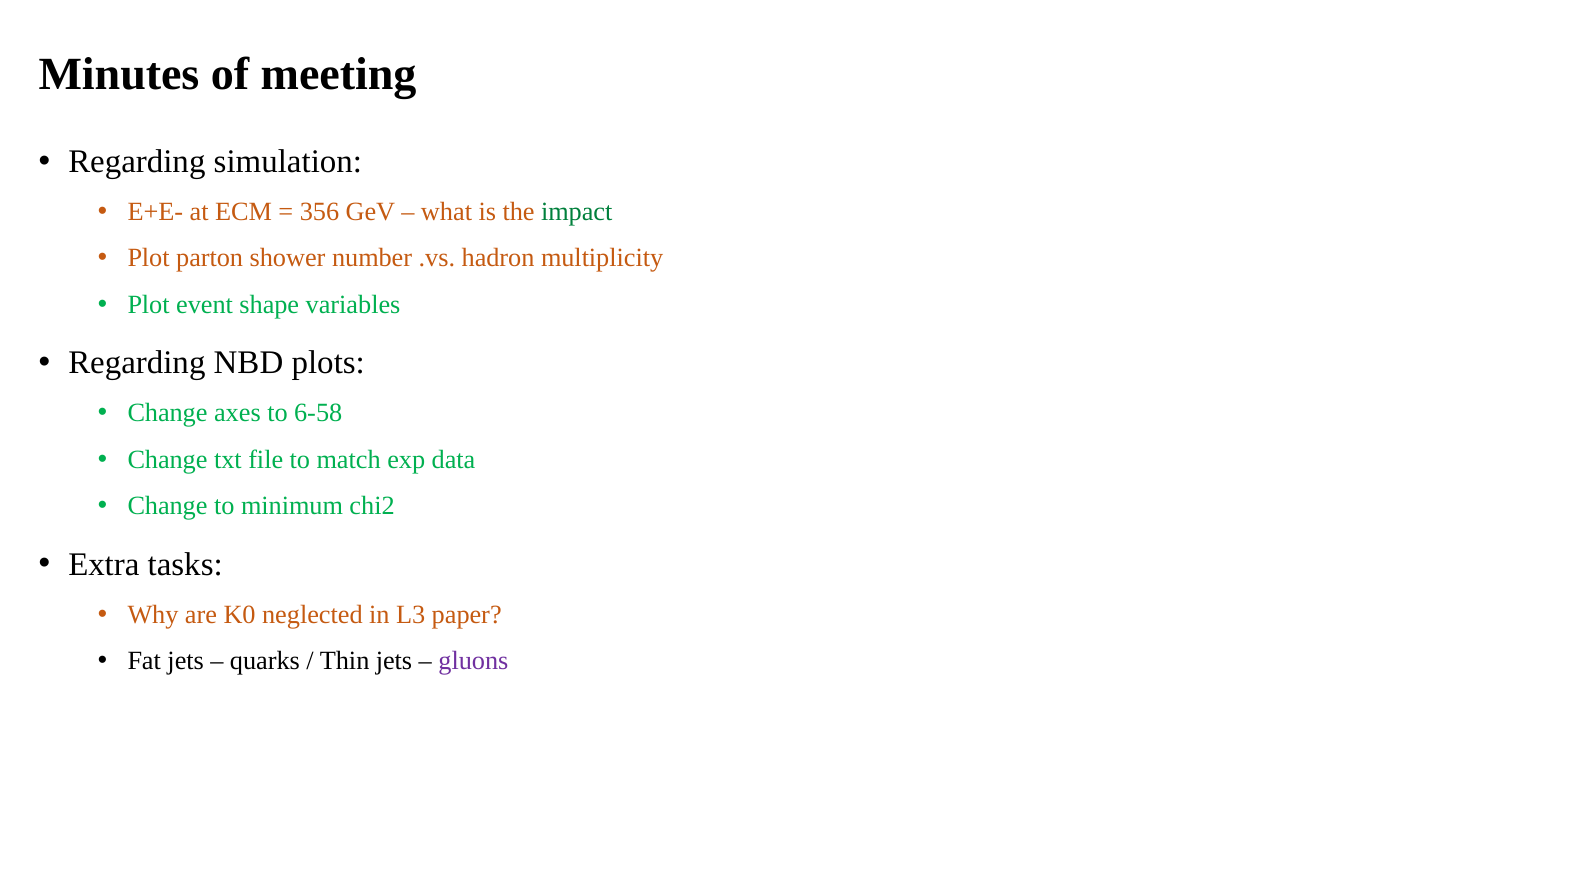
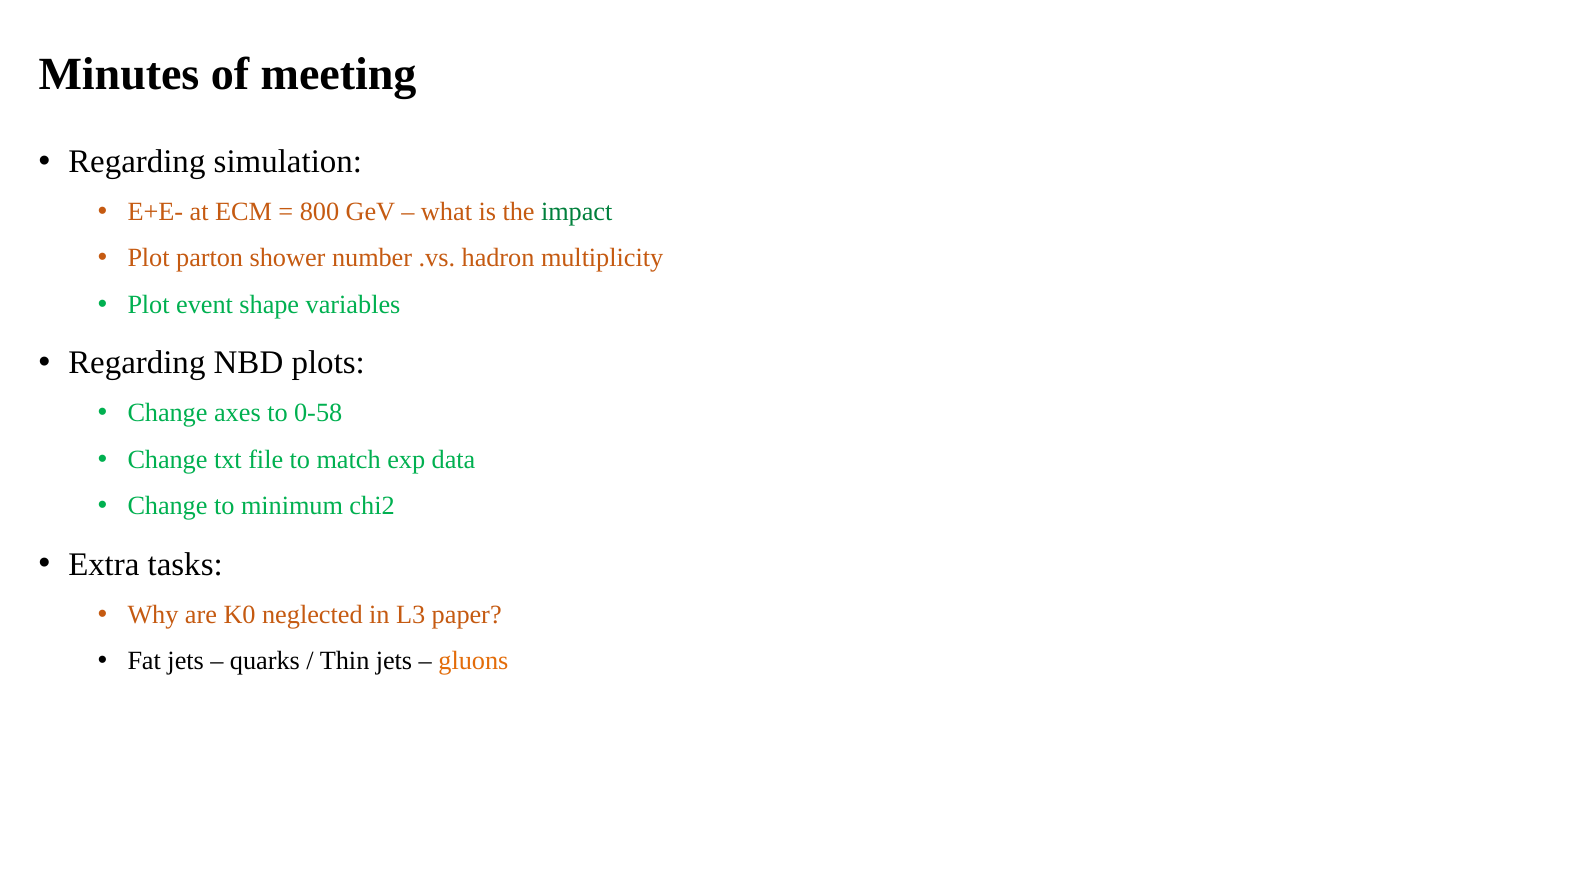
356: 356 -> 800 (319, 212)
6-58: 6-58 -> 0-58 (318, 413)
gluons colour: purple -> orange (473, 661)
